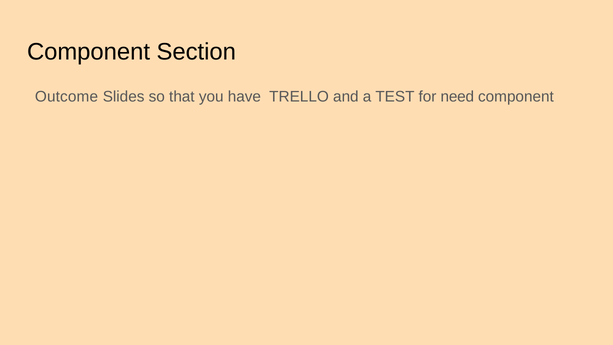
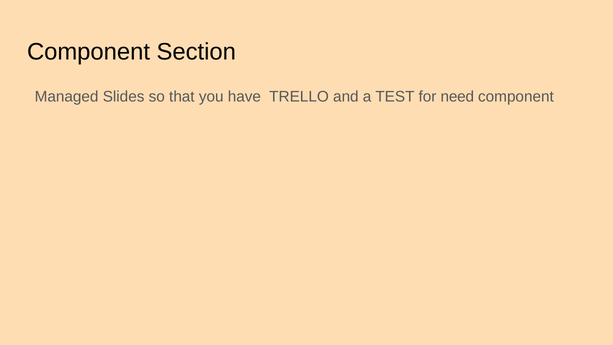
Outcome: Outcome -> Managed (67, 96)
